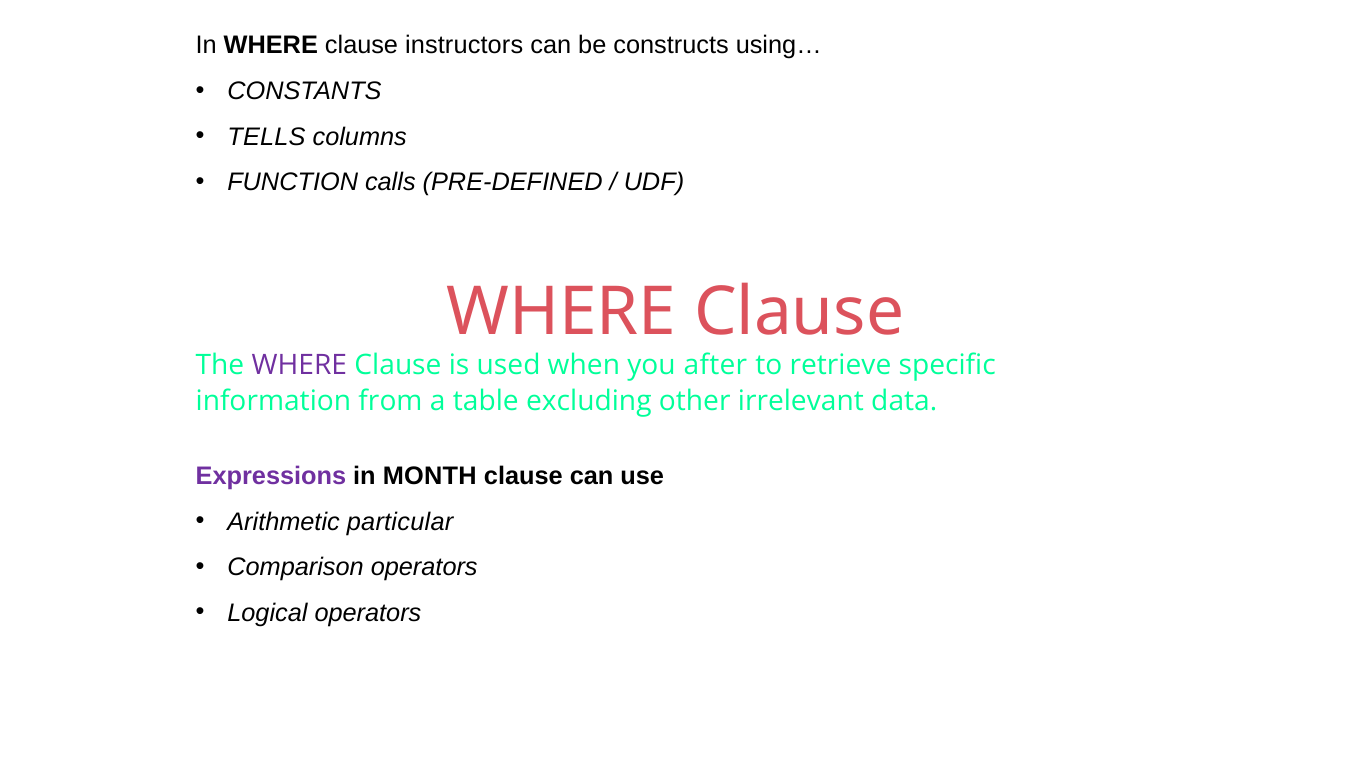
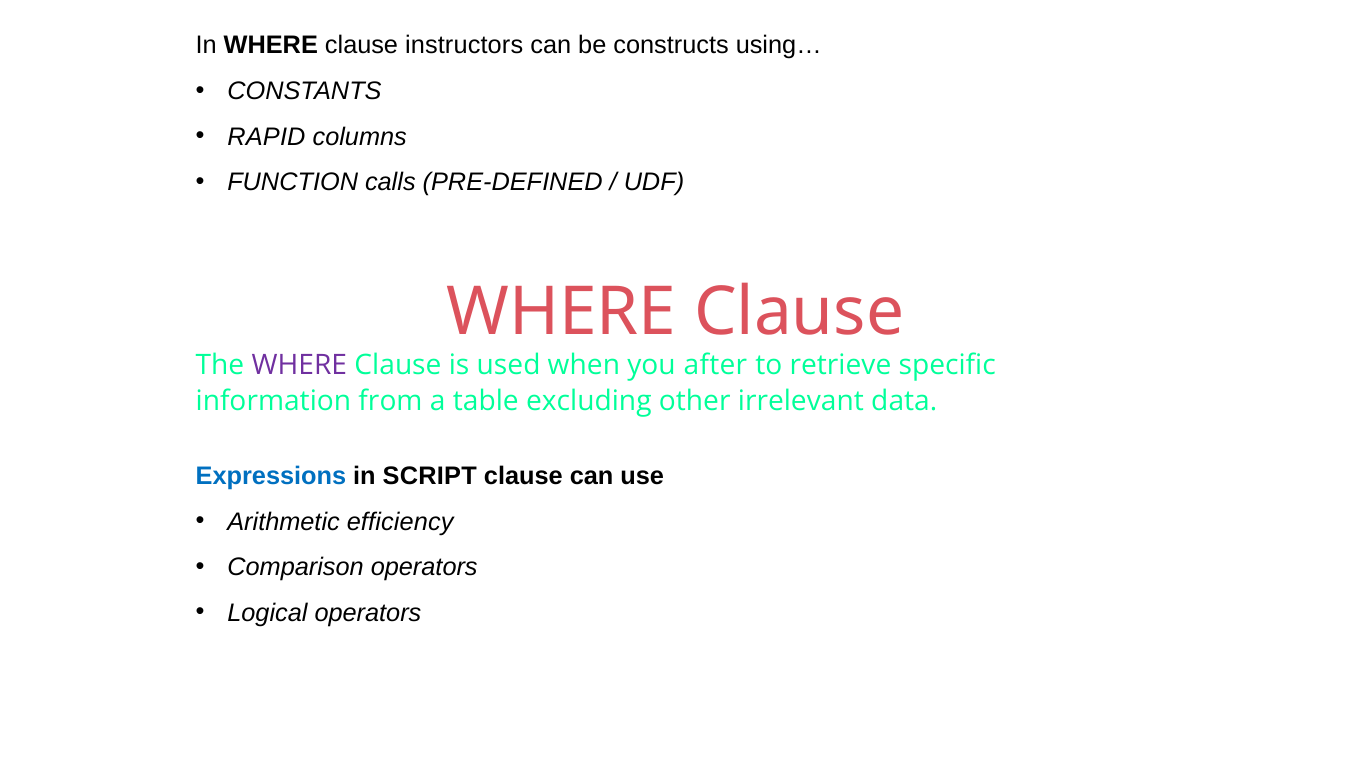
TELLS: TELLS -> RAPID (266, 137)
Expressions colour: purple -> blue (271, 476)
MONTH: MONTH -> SCRIPT (430, 476)
particular: particular -> efficiency (400, 522)
